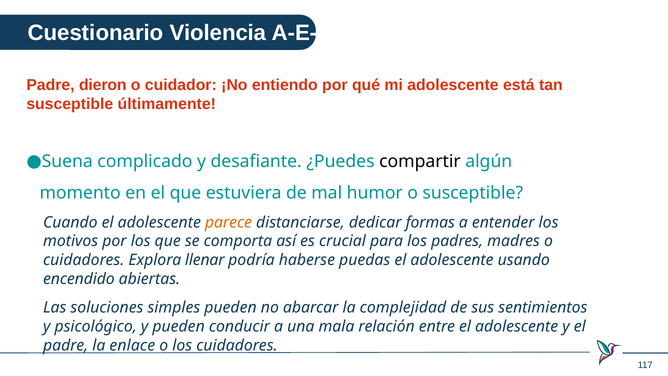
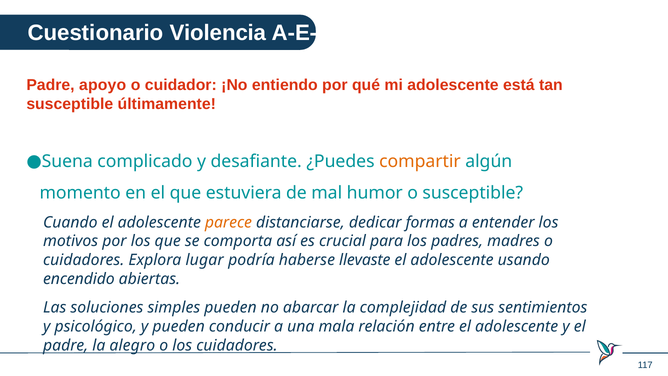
dieron: dieron -> apoyo (103, 85)
compartir colour: black -> orange (420, 161)
llenar: llenar -> lugar (205, 260)
puedas: puedas -> llevaste (365, 260)
enlace: enlace -> alegro (132, 345)
